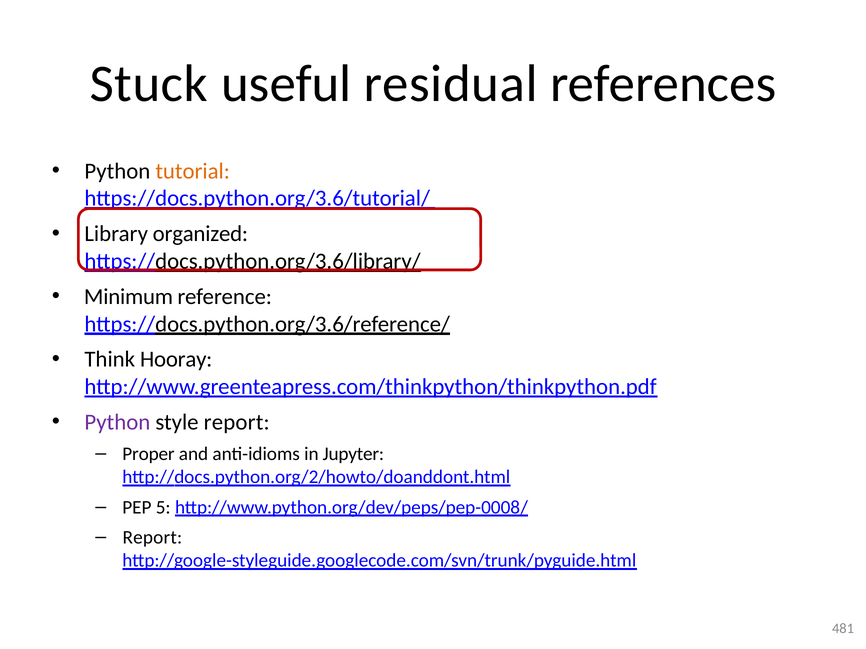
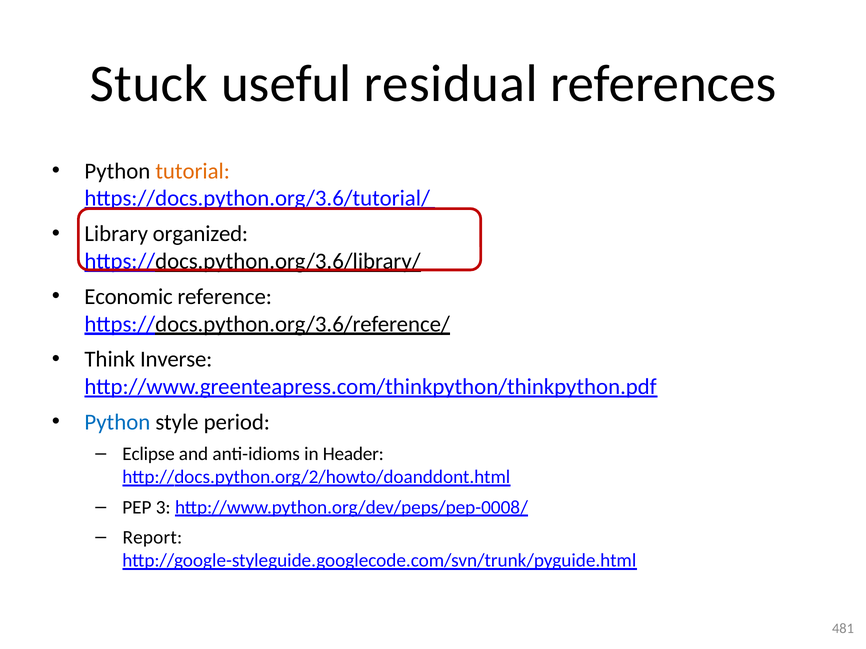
Minimum: Minimum -> Economic (129, 297)
Hooray: Hooray -> Inverse (176, 360)
Python colour: purple -> blue (117, 423)
style report: report -> period (237, 423)
Proper: Proper -> Eclipse (149, 454)
Jupyter: Jupyter -> Header (353, 454)
5: 5 -> 3 (163, 508)
